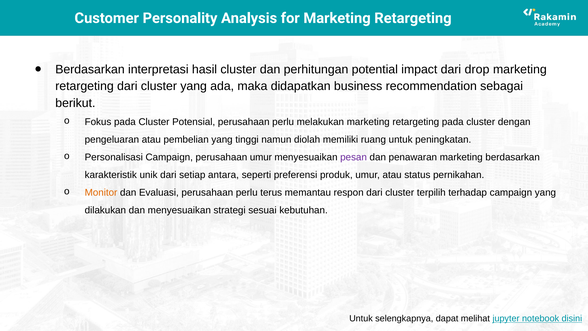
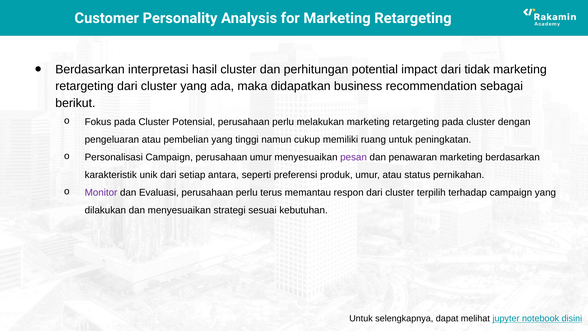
drop: drop -> tidak (477, 69)
diolah: diolah -> cukup (307, 140)
Monitor colour: orange -> purple (101, 193)
